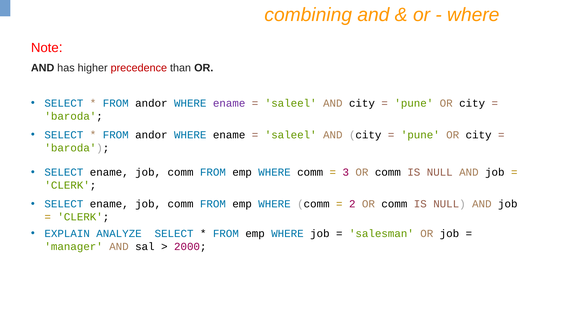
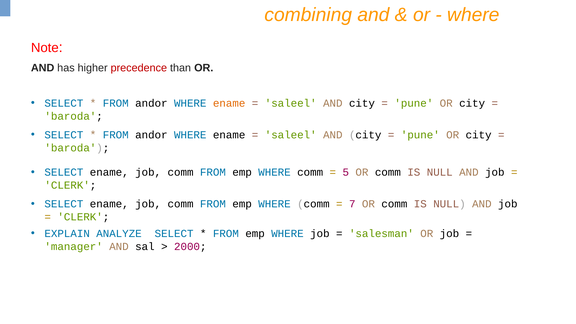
ename colour: purple -> orange (229, 103)
3: 3 -> 5 (346, 172)
2: 2 -> 7 (352, 204)
